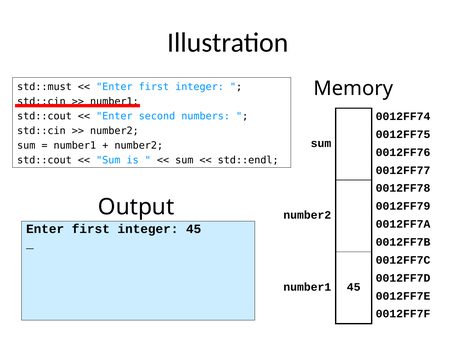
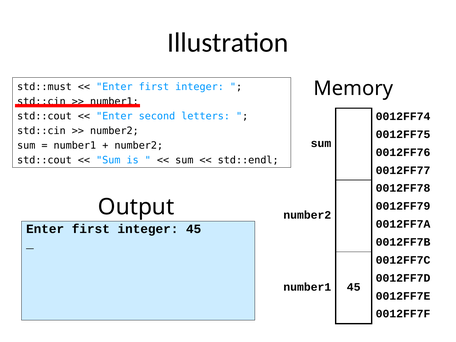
numbers: numbers -> letters (206, 116)
